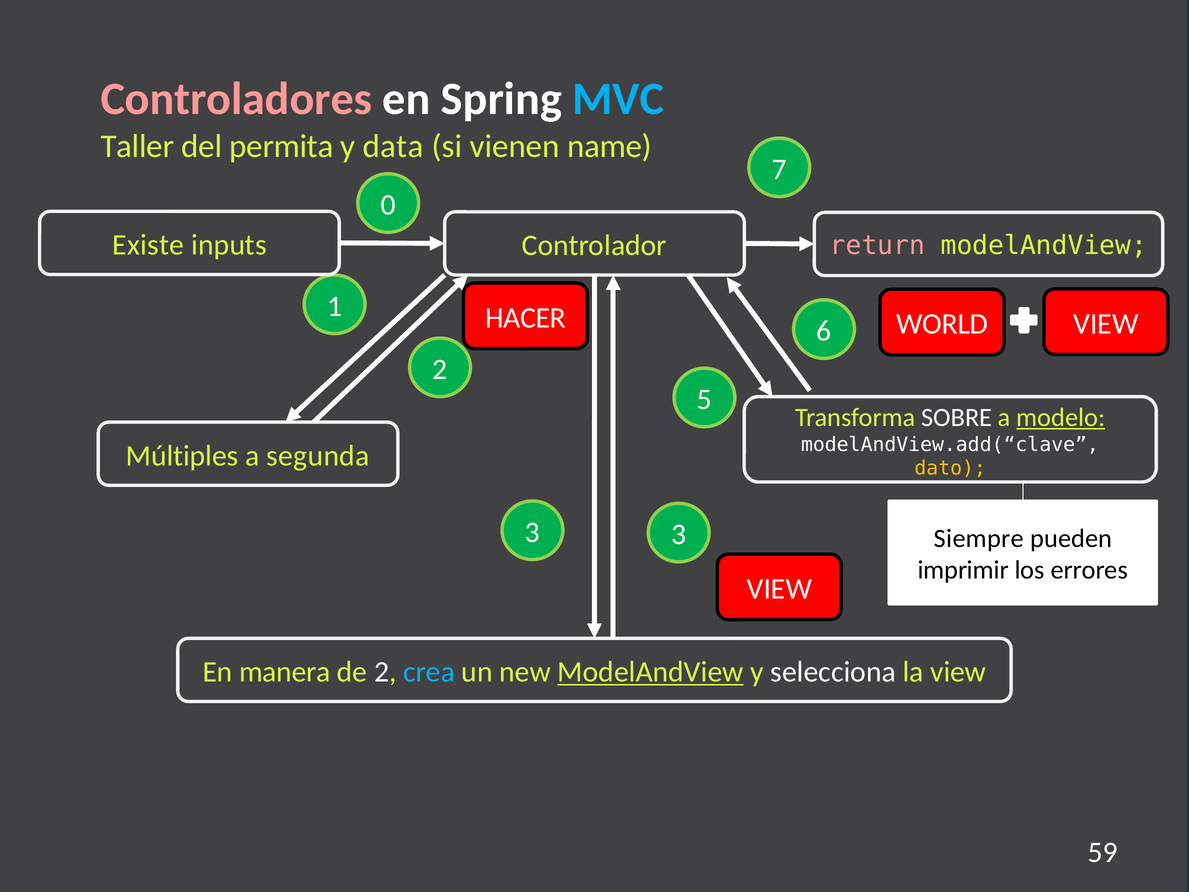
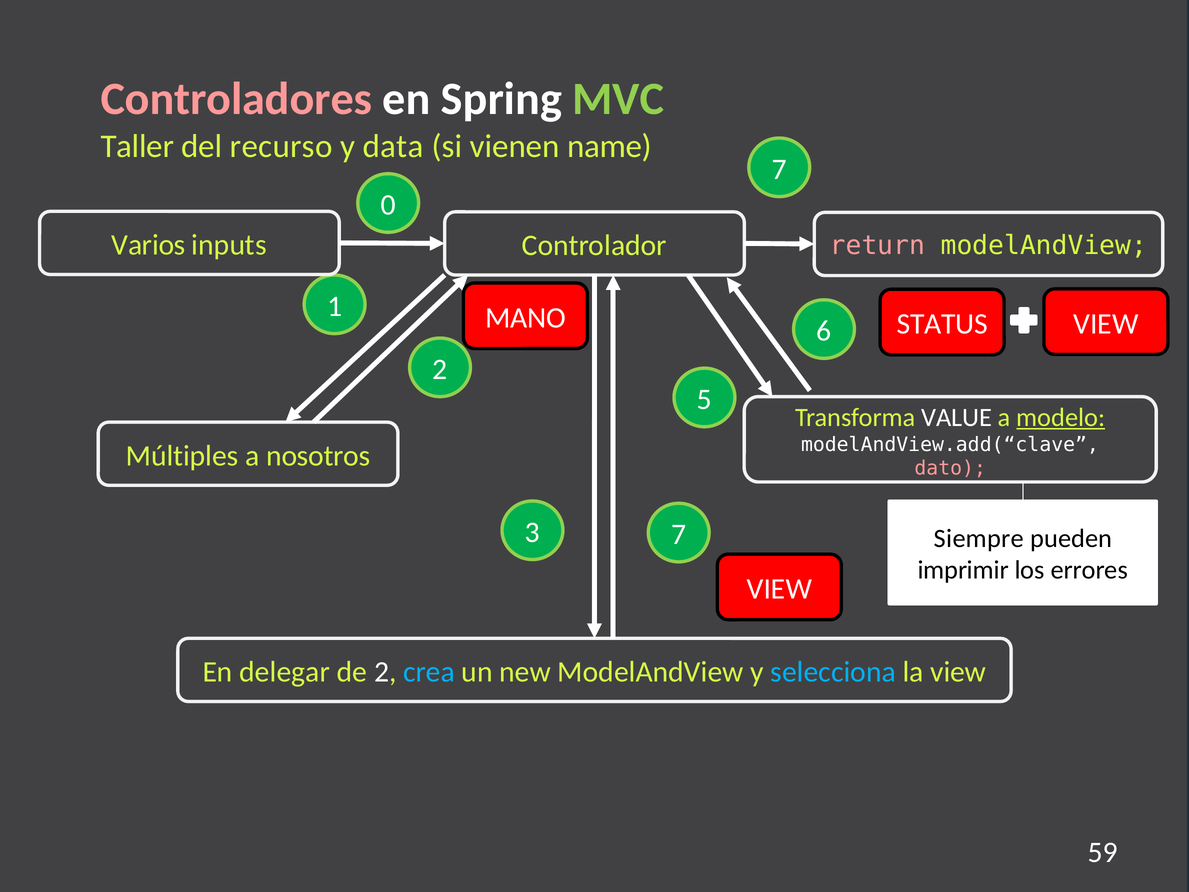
MVC colour: light blue -> light green (618, 99)
permita: permita -> recurso (281, 146)
Existe: Existe -> Varios (149, 245)
HACER: HACER -> MANO (526, 318)
WORLD: WORLD -> STATUS (942, 324)
SOBRE: SOBRE -> VALUE (957, 417)
segunda: segunda -> nosotros (318, 456)
dato colour: yellow -> pink (950, 468)
3 3: 3 -> 7 (679, 534)
manera: manera -> delegar (285, 672)
ModelAndView underline: present -> none (651, 672)
selecciona colour: white -> light blue (833, 672)
